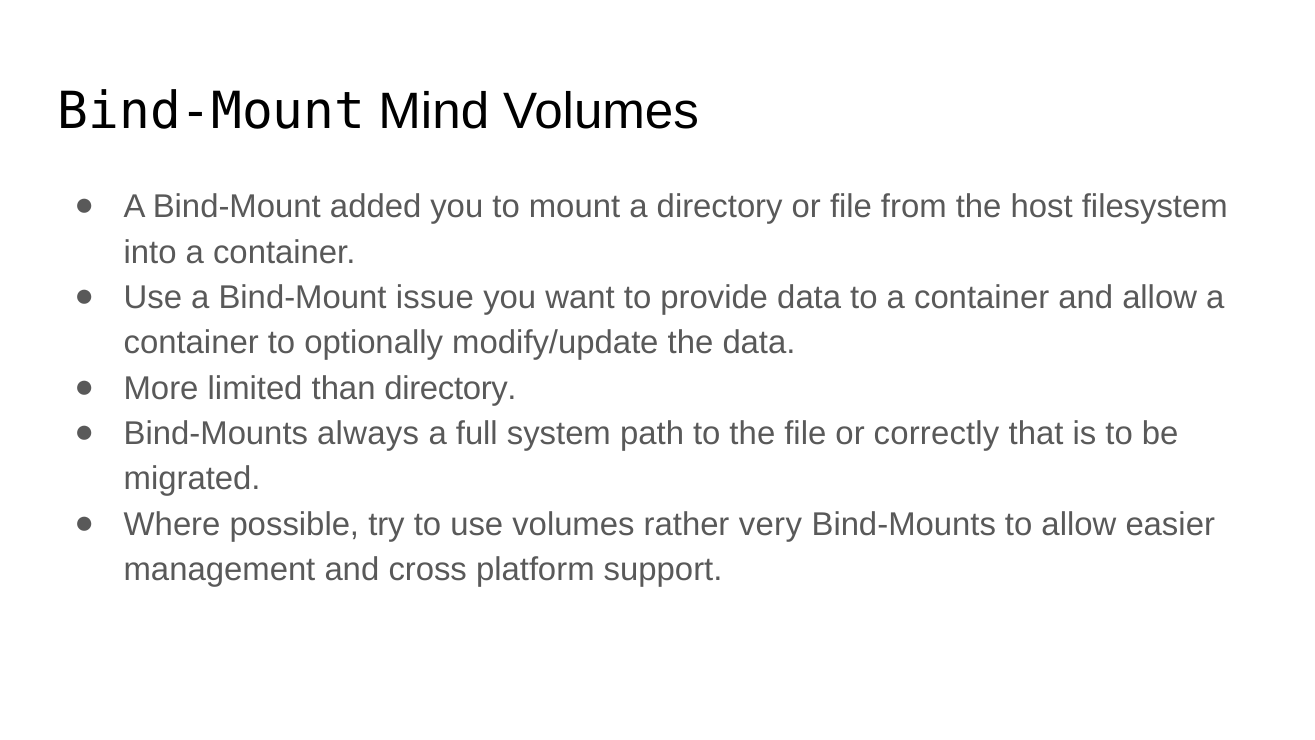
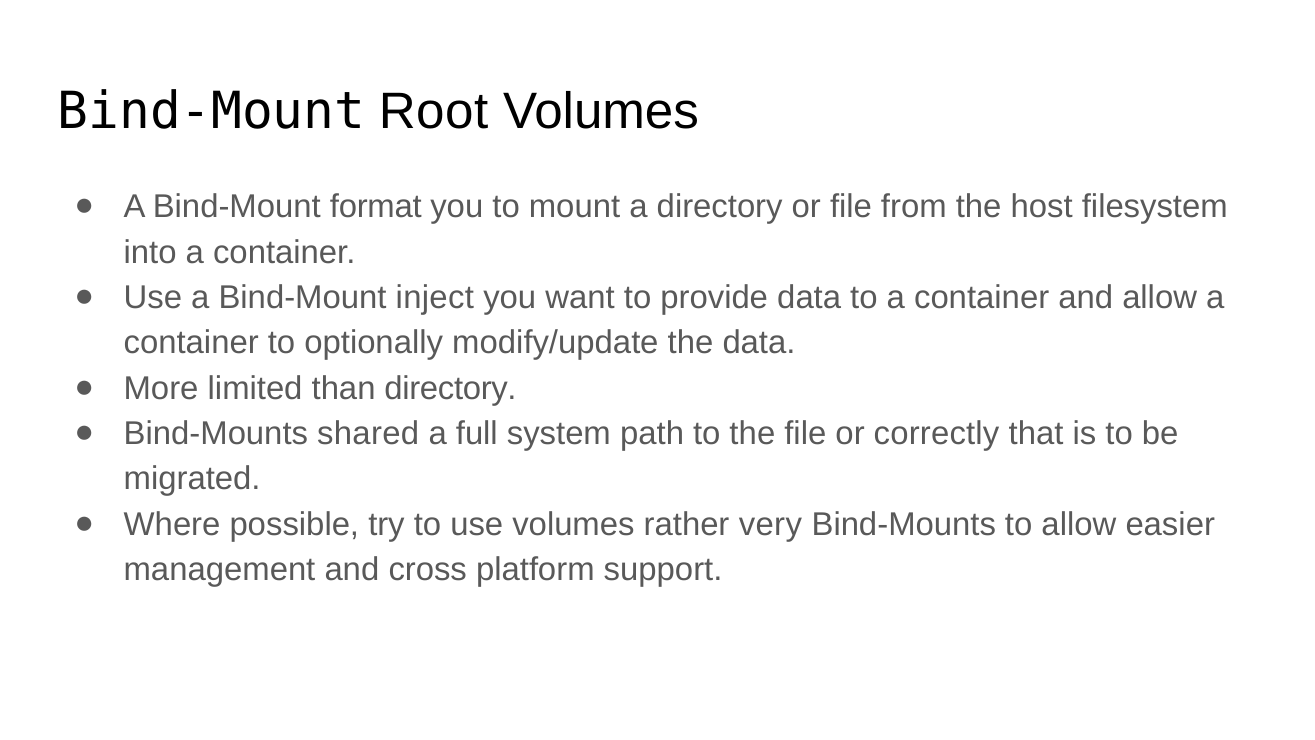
Mind: Mind -> Root (434, 111)
added: added -> format (376, 207)
issue: issue -> inject (435, 298)
always: always -> shared (368, 434)
